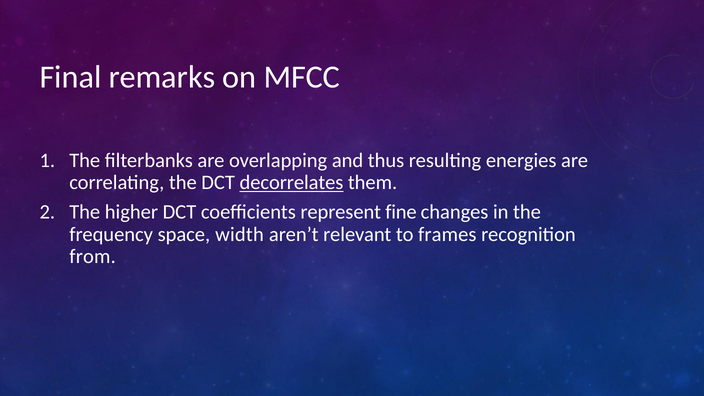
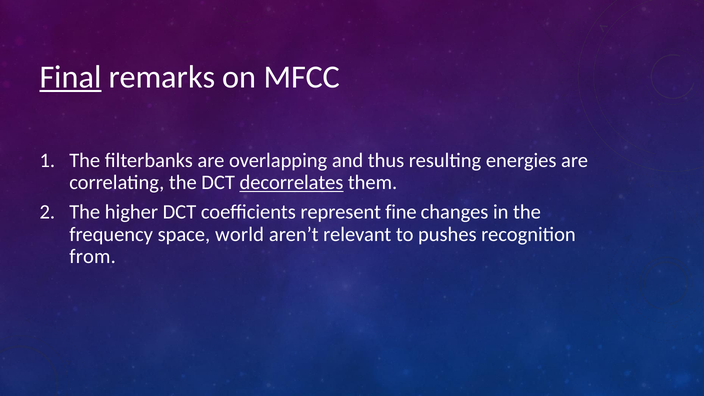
Final underline: none -> present (71, 77)
width: width -> world (240, 234)
frames: frames -> pushes (447, 234)
